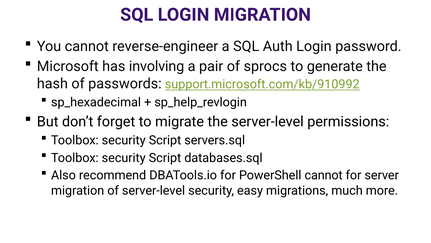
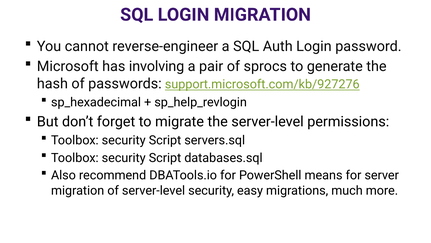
support.microsoft.com/kb/910992: support.microsoft.com/kb/910992 -> support.microsoft.com/kb/927276 (262, 84)
PowerShell cannot: cannot -> means (324, 175)
